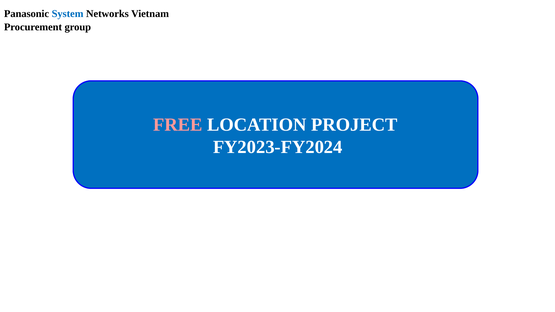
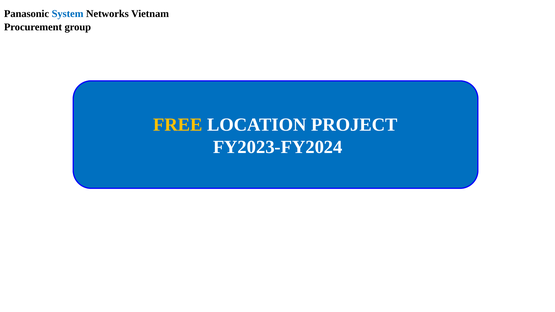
FREE colour: pink -> yellow (178, 125)
